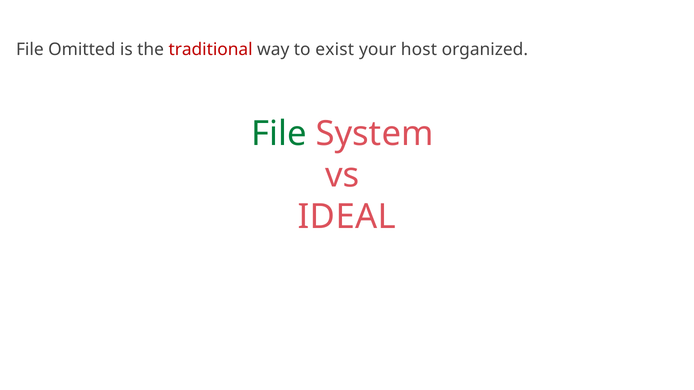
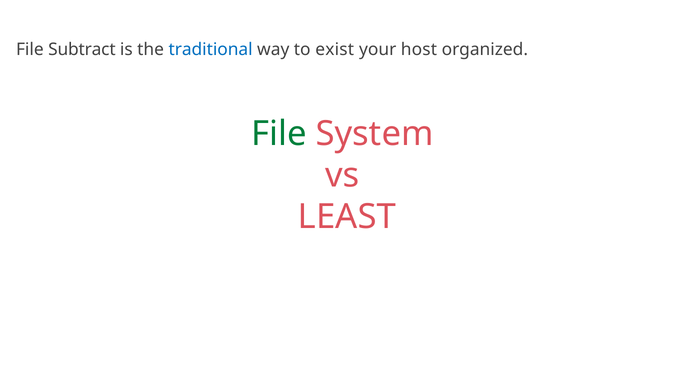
Omitted: Omitted -> Subtract (82, 49)
traditional colour: red -> blue (211, 49)
IDEAL: IDEAL -> LEAST (347, 217)
